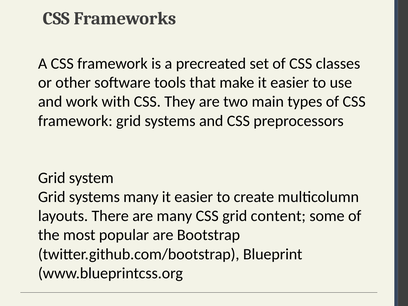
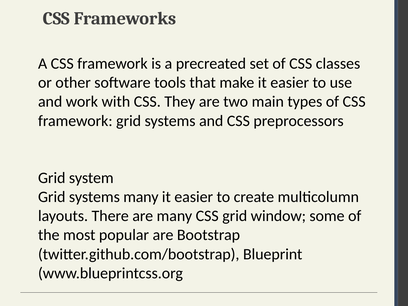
content: content -> window (278, 216)
